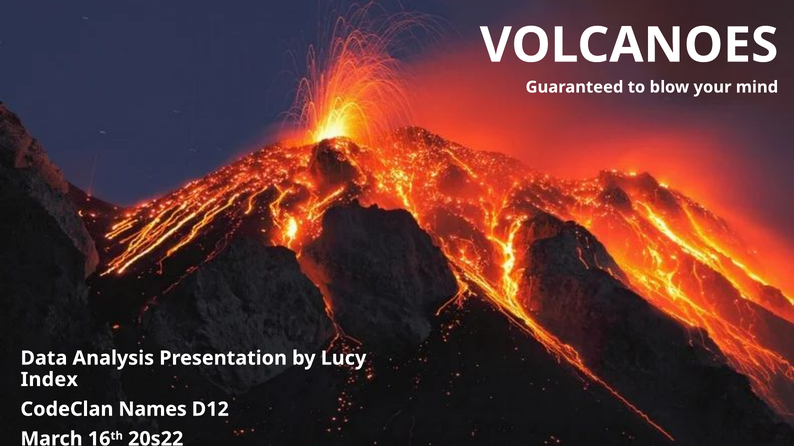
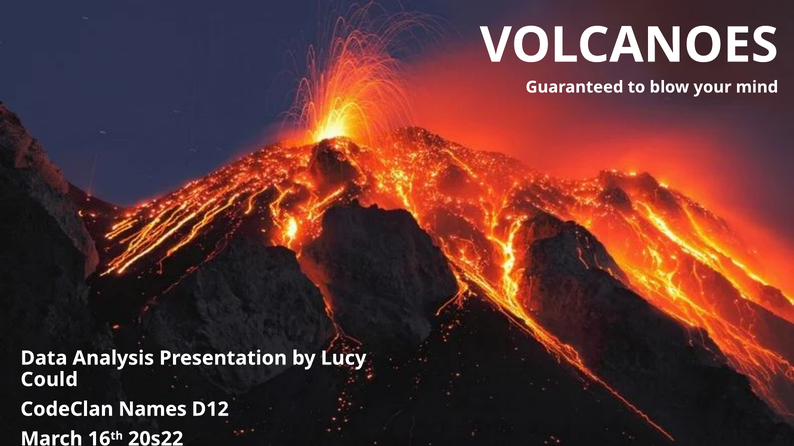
Index: Index -> Could (49, 380)
